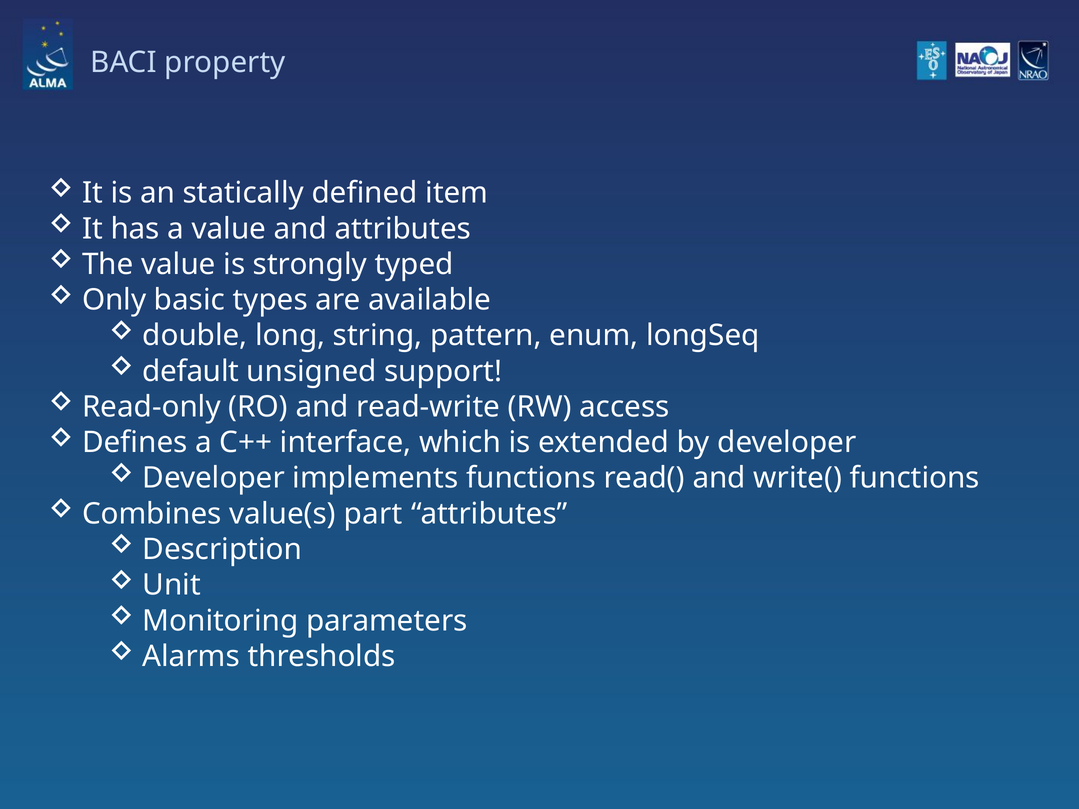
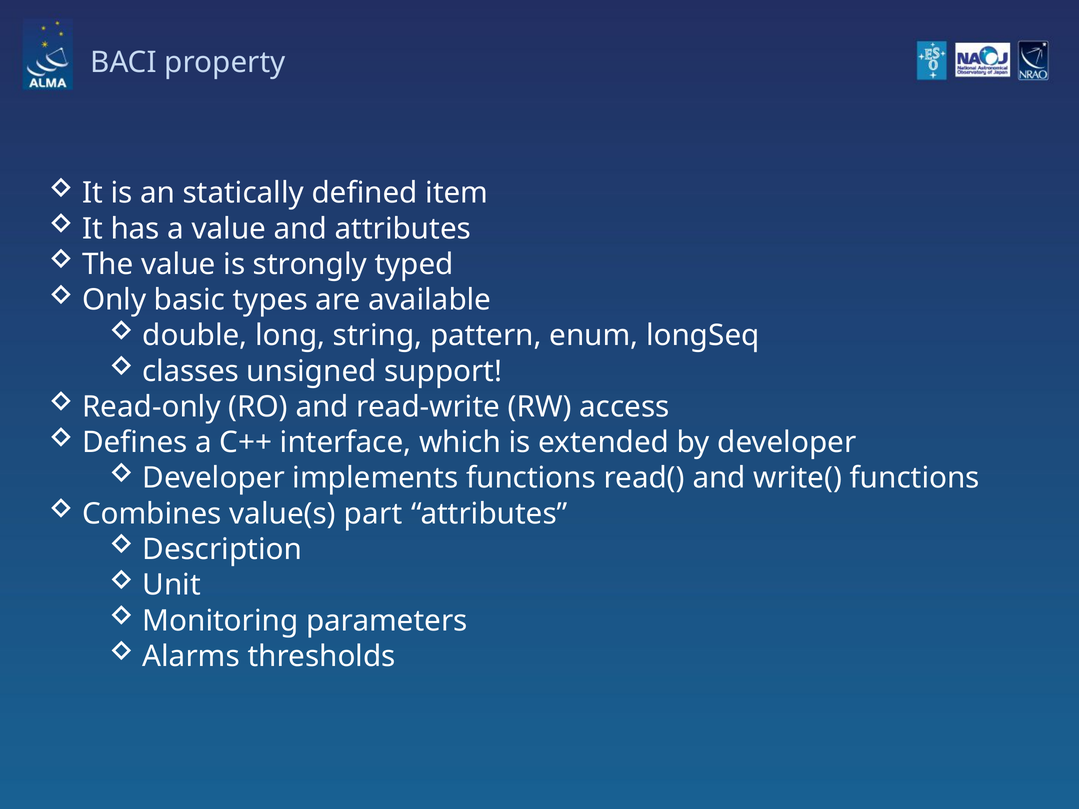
default: default -> classes (191, 371)
